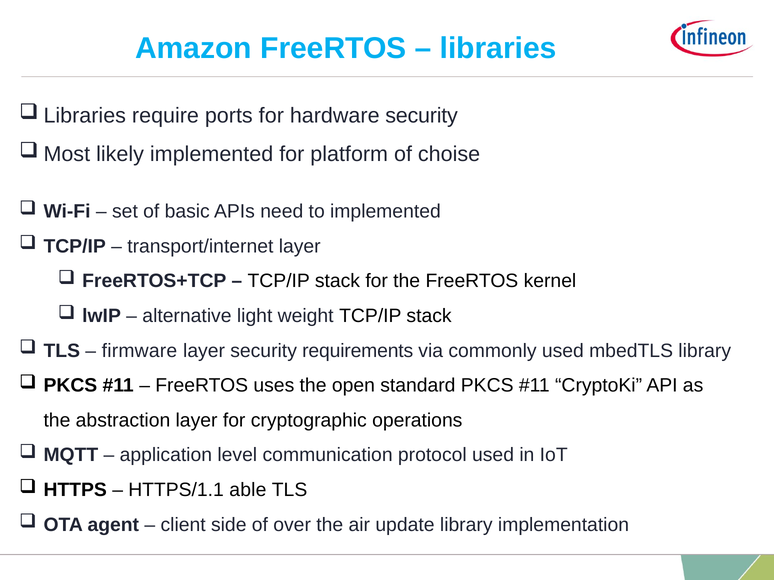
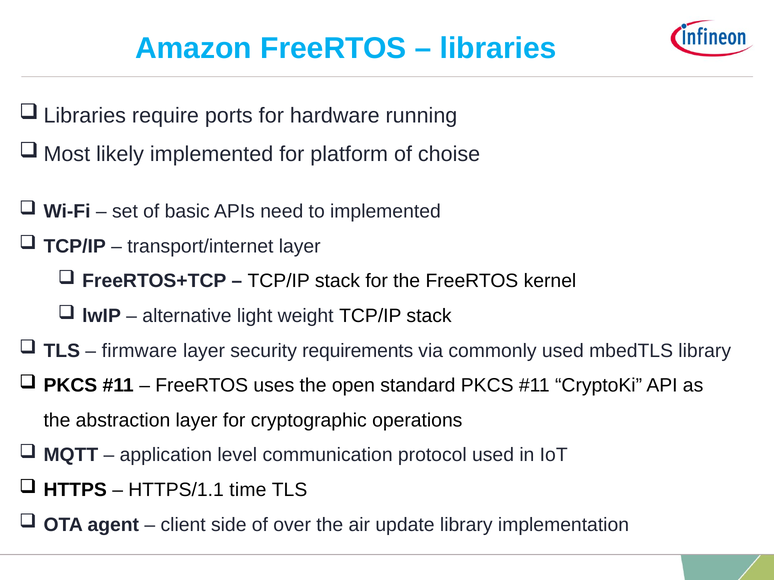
hardware security: security -> running (421, 116)
able: able -> time (248, 490)
